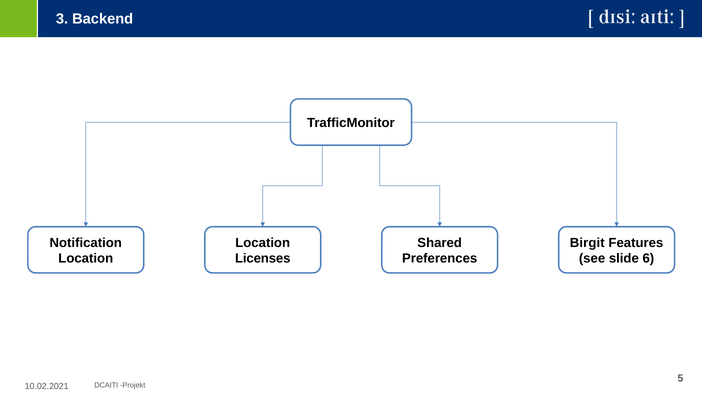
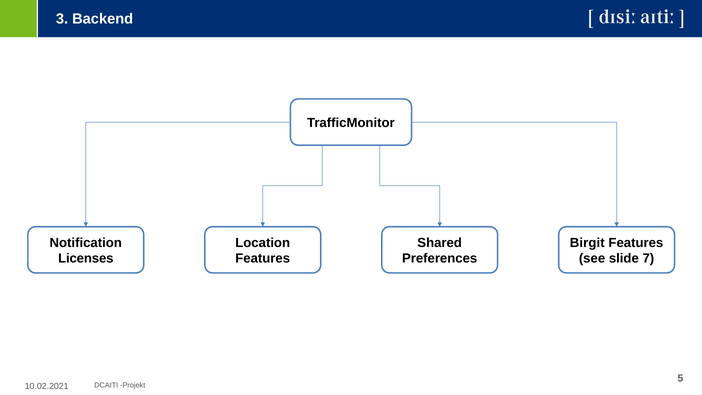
Location: Location -> Licenses (86, 259)
Licenses: Licenses -> Features (263, 259)
6: 6 -> 7 (648, 259)
